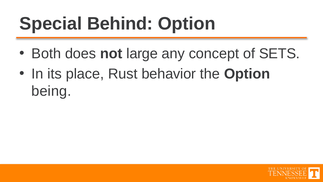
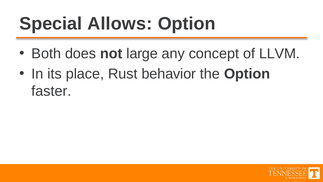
Behind: Behind -> Allows (120, 24)
SETS: SETS -> LLVM (279, 54)
being: being -> faster (51, 91)
